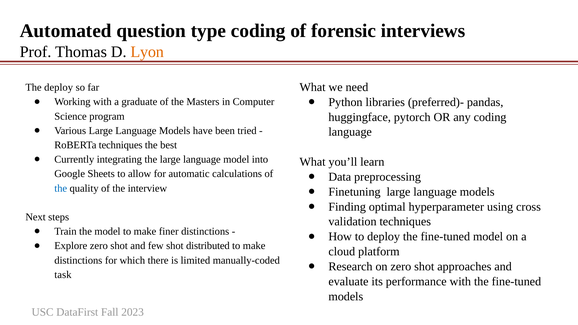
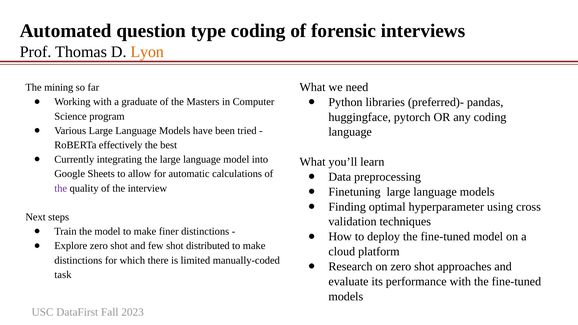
The deploy: deploy -> mining (59, 87)
RoBERTa techniques: techniques -> effectively (121, 145)
the colour: blue -> purple (61, 188)
